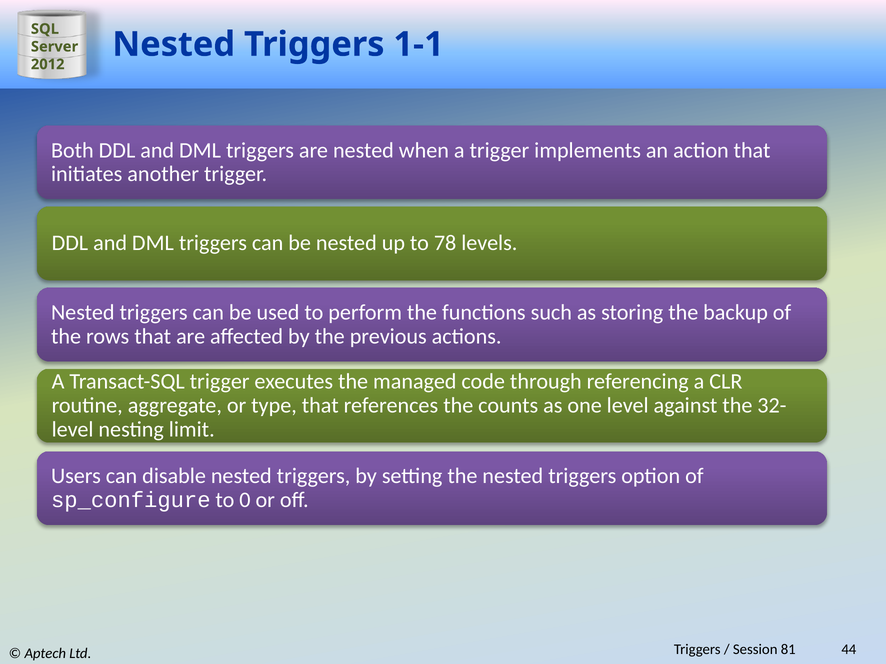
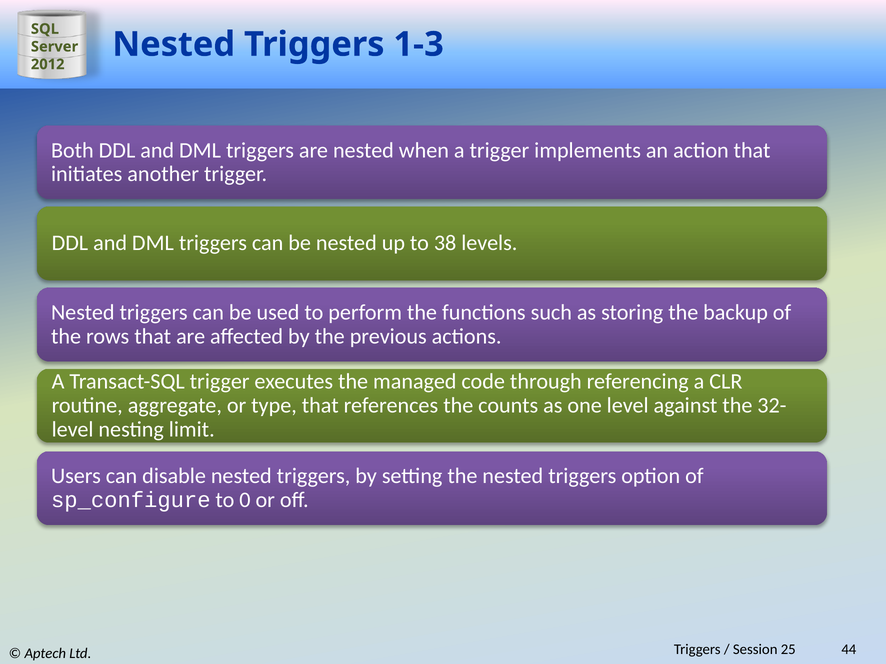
1-1: 1-1 -> 1-3 (419, 44)
78: 78 -> 38 (445, 243)
81: 81 -> 25 (788, 650)
